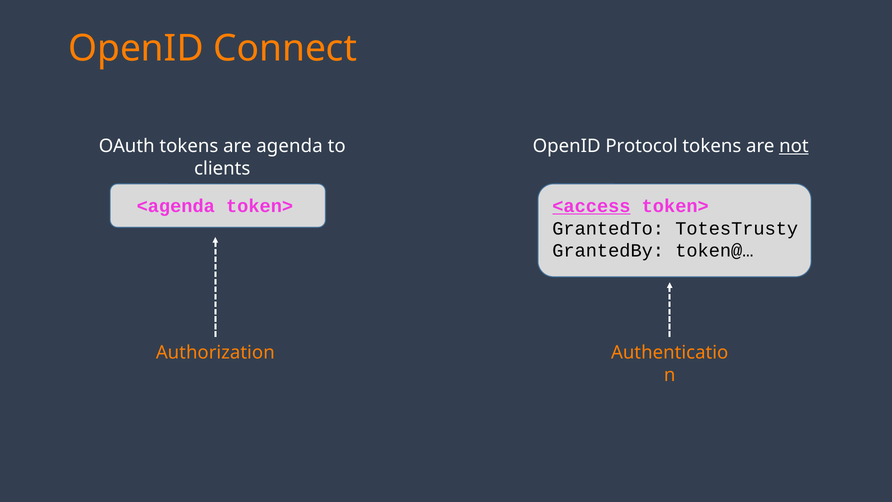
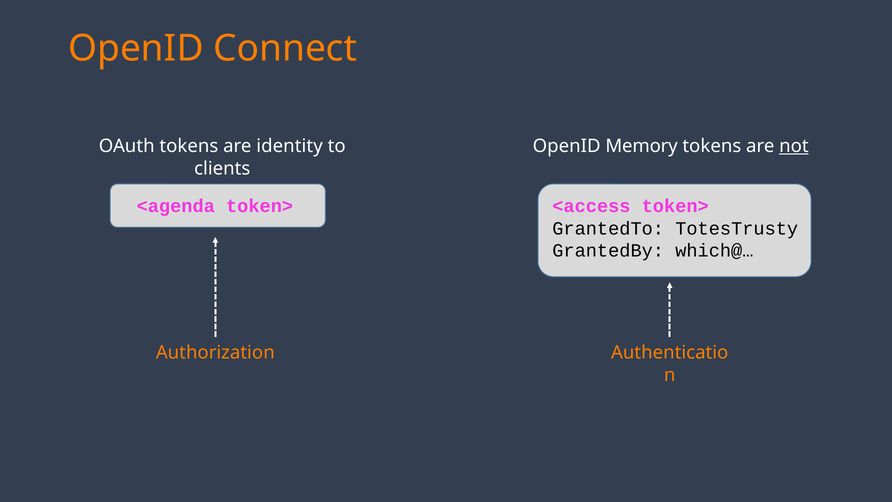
agenda: agenda -> identity (290, 146)
Protocol: Protocol -> Memory (642, 146)
<access underline: present -> none (591, 206)
token@…: token@… -> which@… (714, 251)
